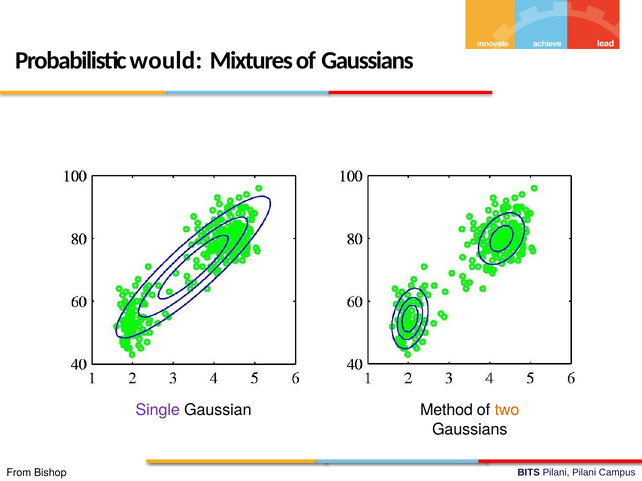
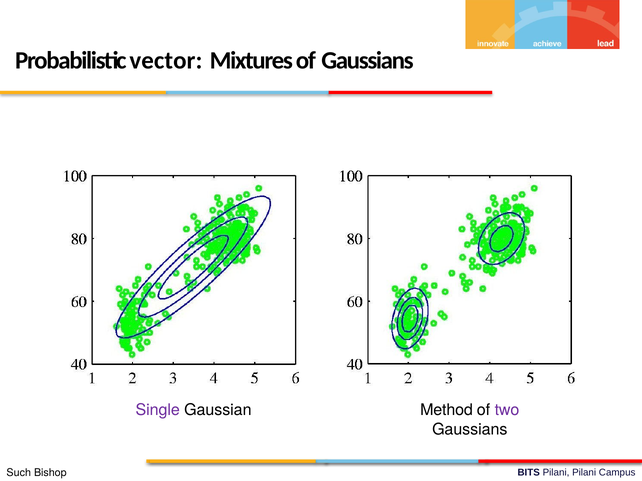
would: would -> vector (166, 61)
two colour: orange -> purple (507, 411)
From: From -> Such (19, 473)
